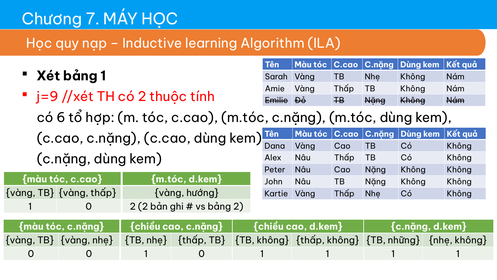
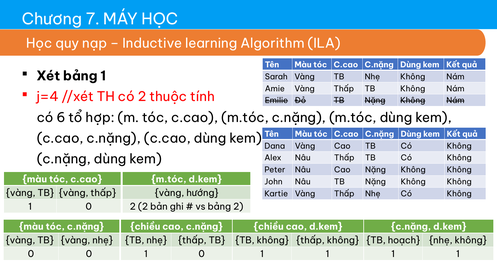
j=9: j=9 -> j=4 (48, 97)
những: những -> hoạch (404, 240)
